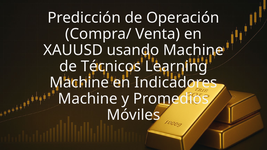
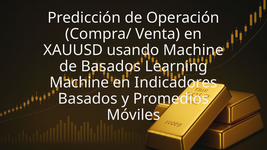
de Técnicos: Técnicos -> Basados (111, 66)
Machine: Machine -> Basados (88, 99)
